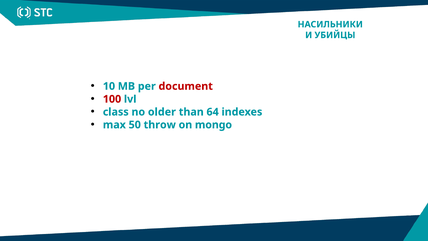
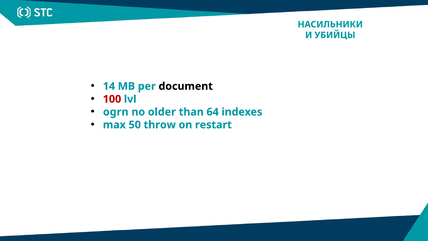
10: 10 -> 14 (109, 86)
document colour: red -> black (186, 86)
class: class -> ogrn (116, 112)
mongo: mongo -> restart (213, 125)
